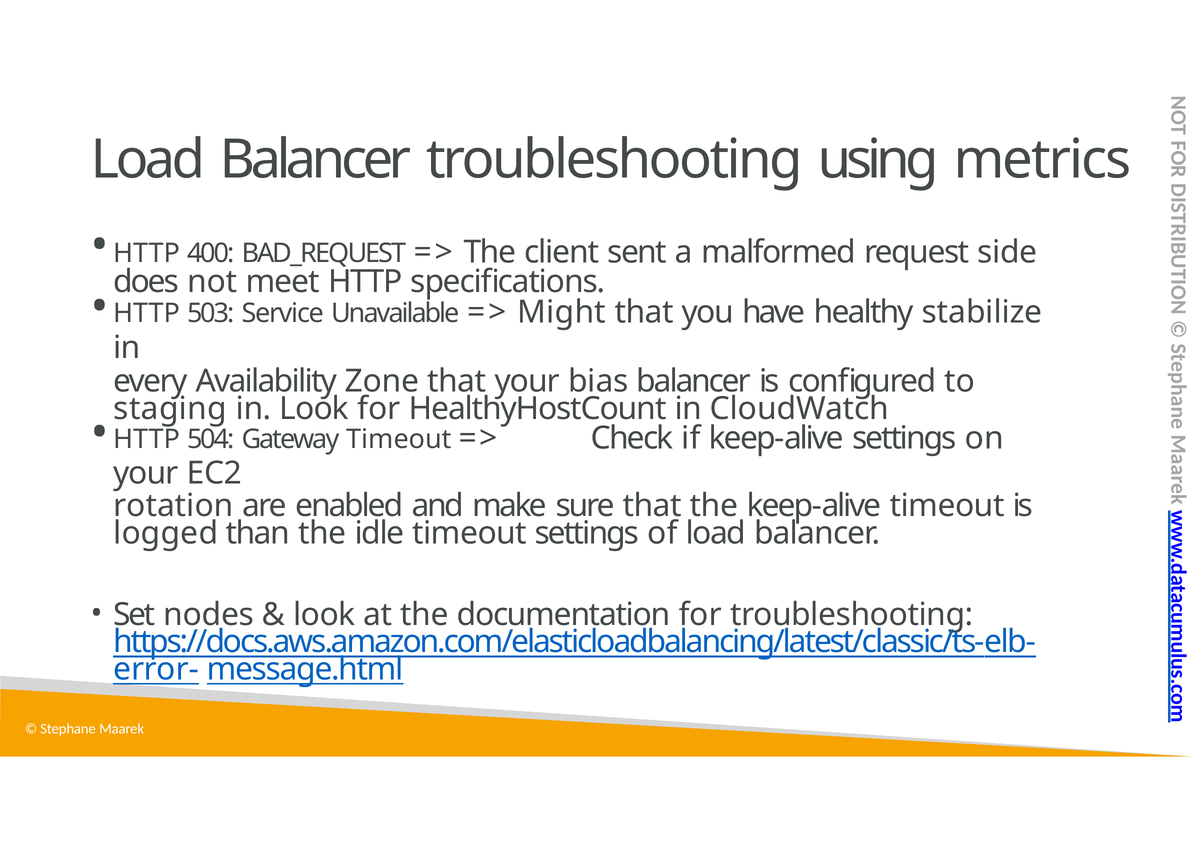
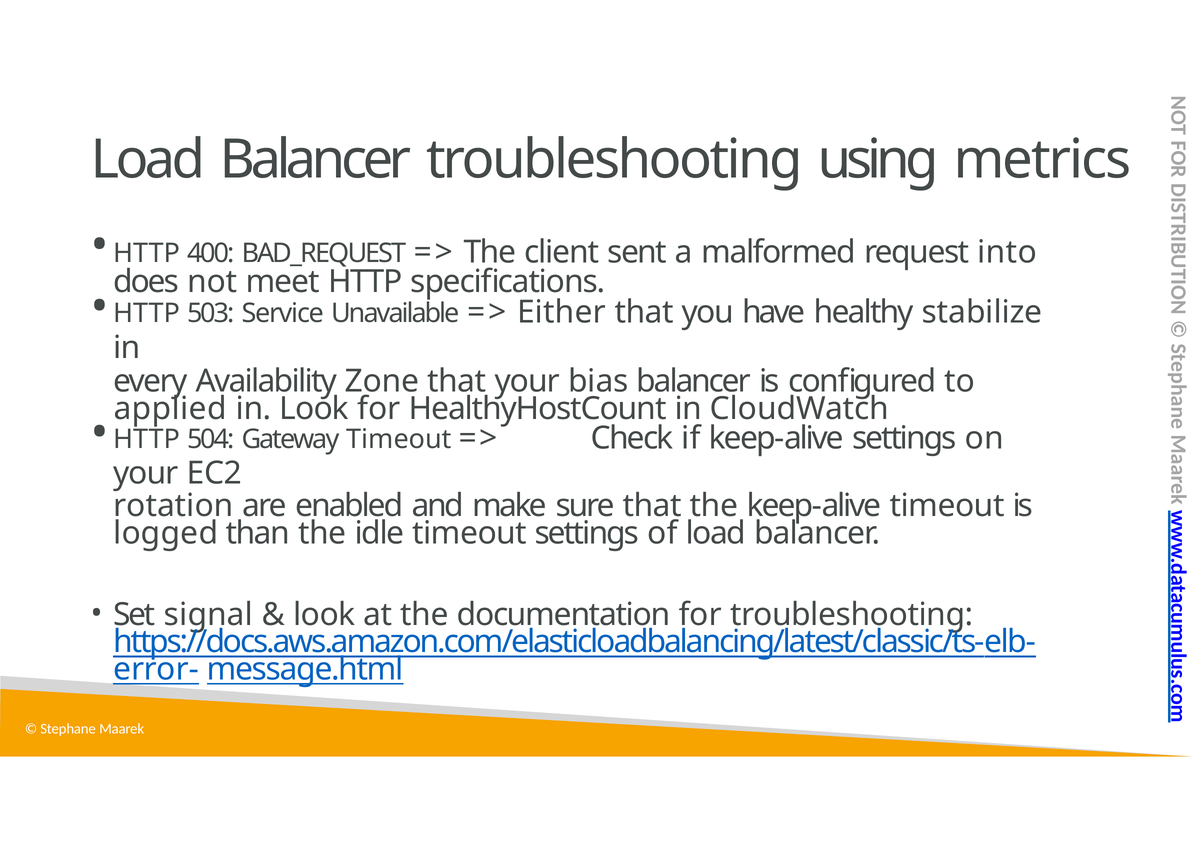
side: side -> into (1007, 252)
Might: Might -> Either (562, 312)
staging: staging -> applied (170, 409)
nodes: nodes -> signal (209, 615)
